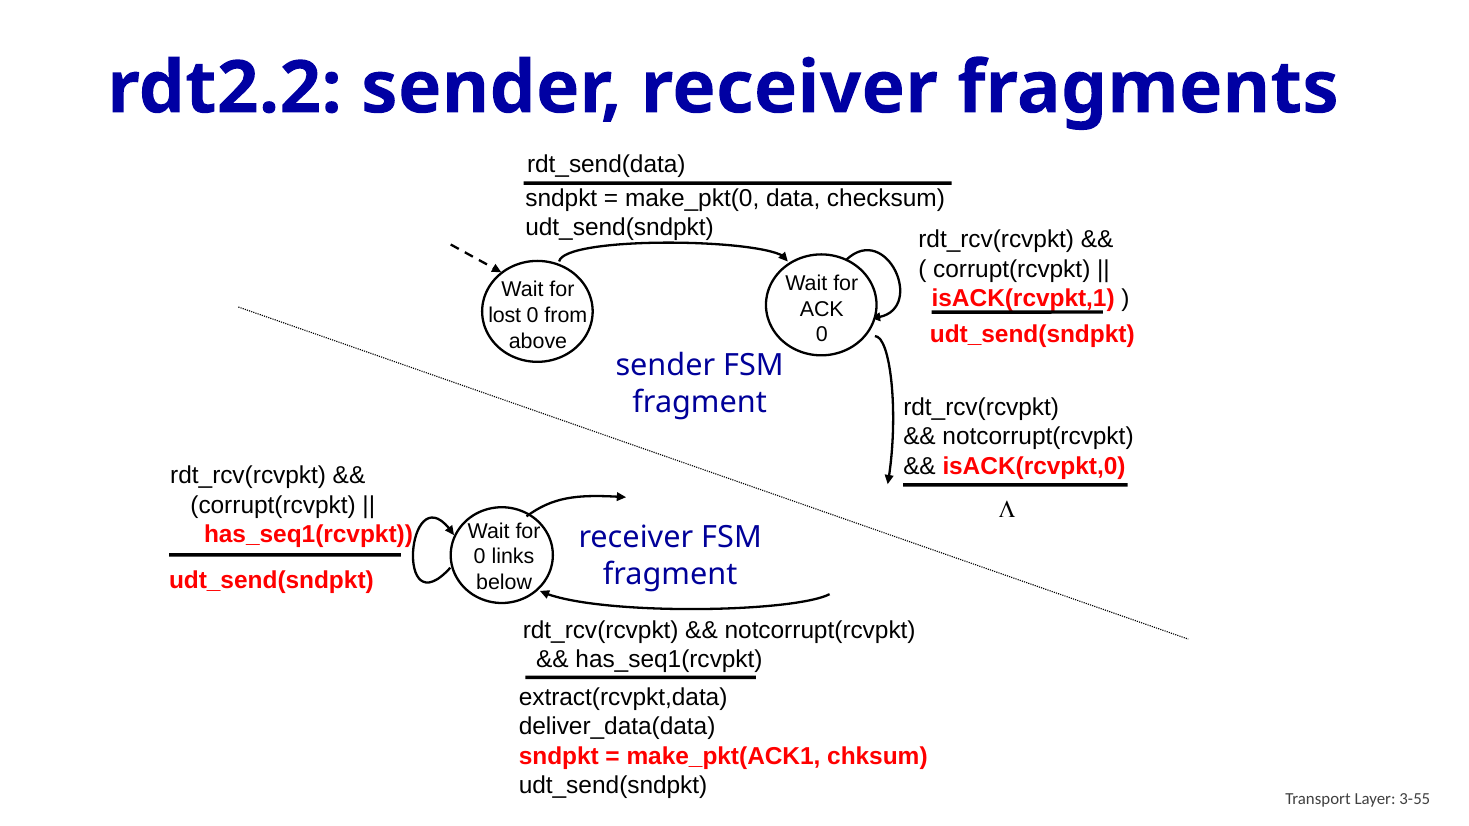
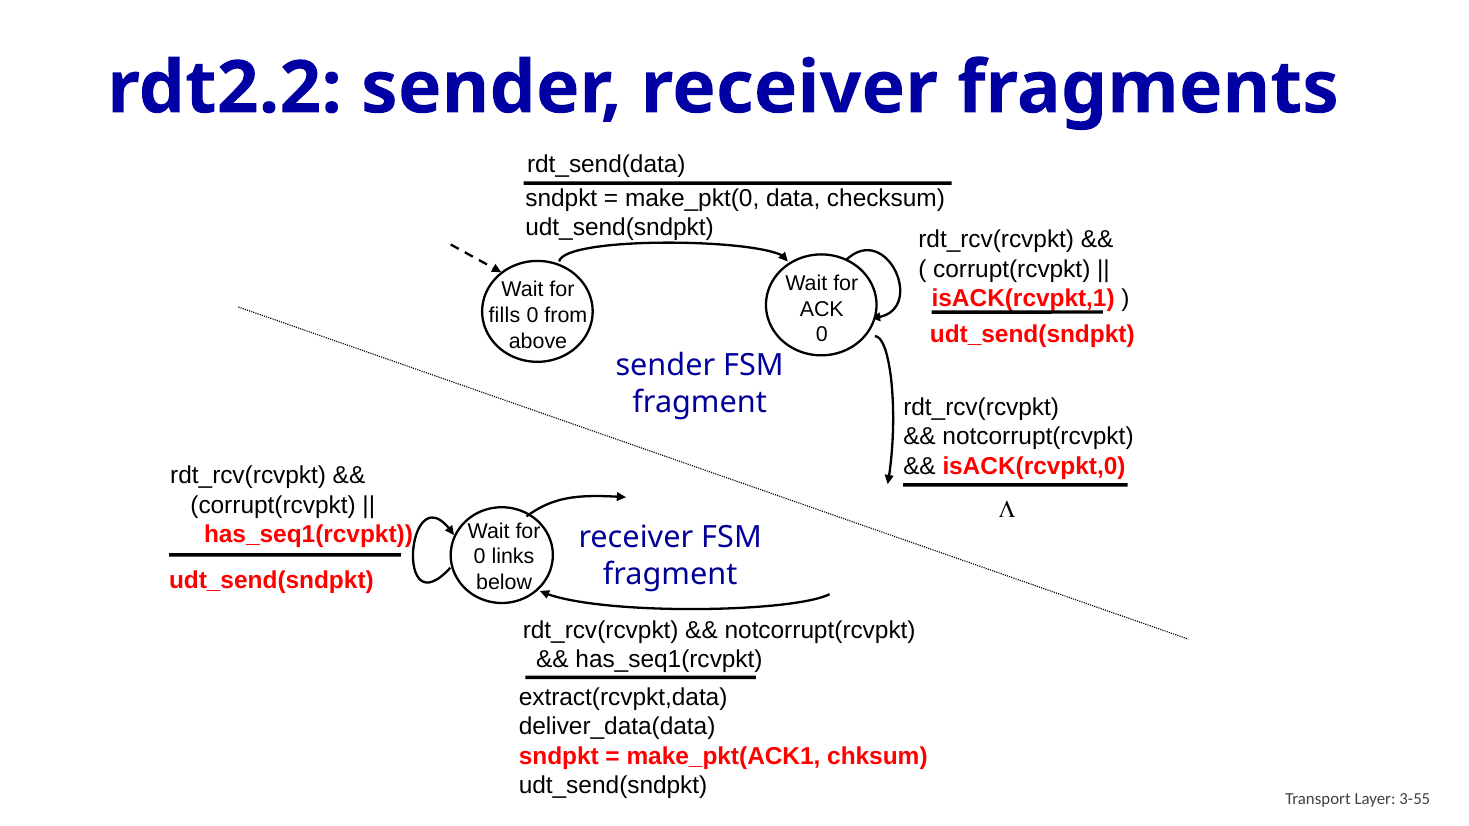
lost: lost -> fills (504, 316)
